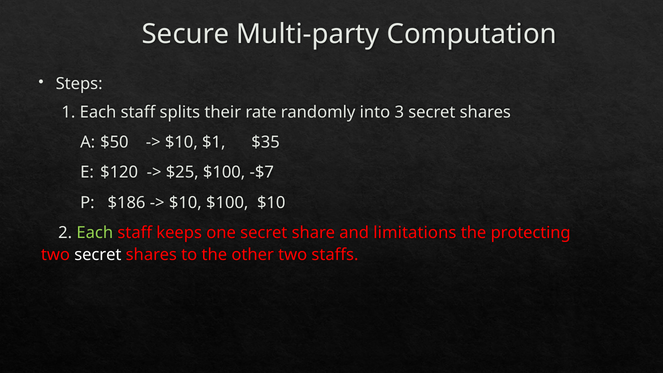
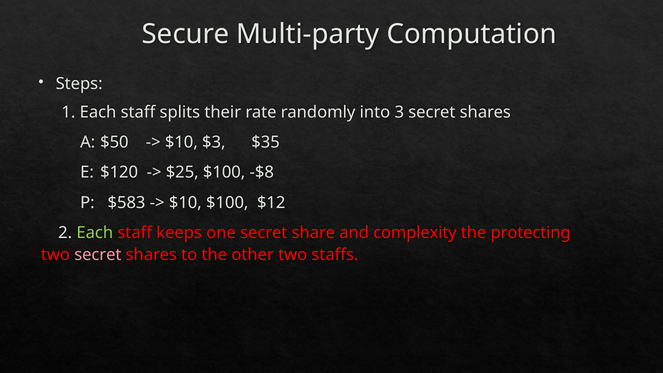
$1: $1 -> $3 (214, 142)
-$7: -$7 -> -$8 (262, 172)
$186: $186 -> $583 (127, 203)
$100 $10: $10 -> $12 (271, 203)
limitations: limitations -> complexity (415, 233)
secret colour: white -> pink (98, 255)
